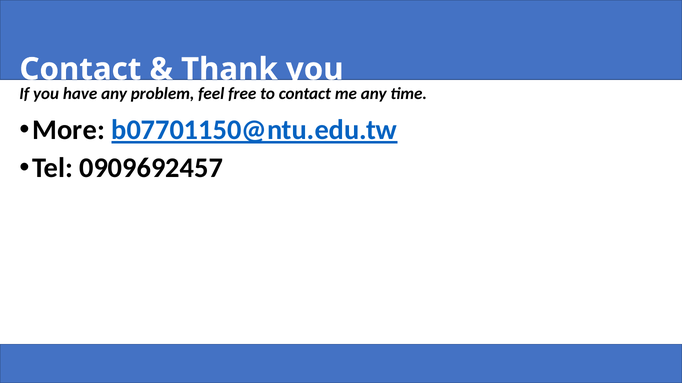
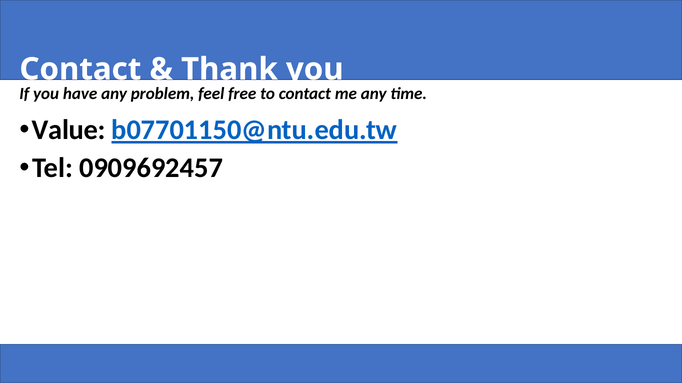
More: More -> Value (69, 130)
